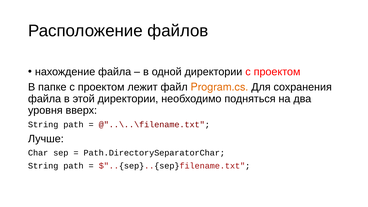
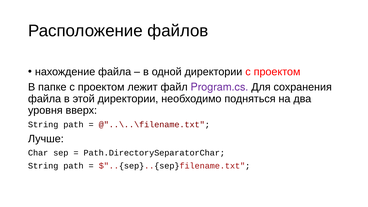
Program.cs colour: orange -> purple (220, 87)
